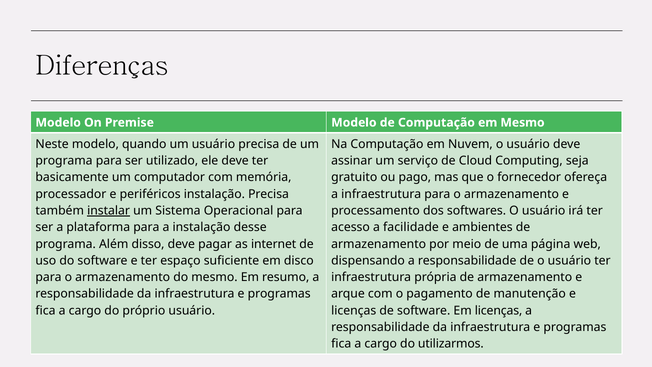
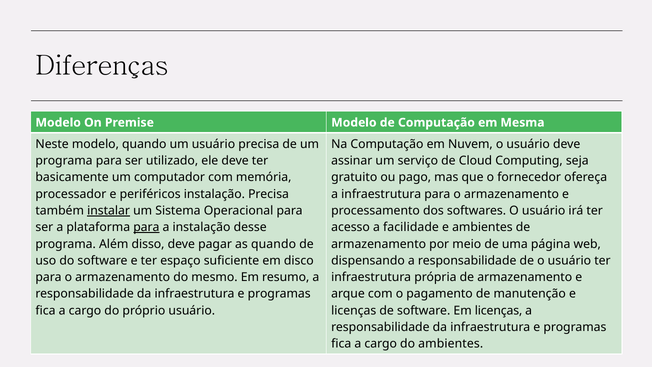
em Mesmo: Mesmo -> Mesma (522, 122)
para underline: none -> present (146, 227)
as internet: internet -> quando (274, 244)
do utilizarmos: utilizarmos -> ambientes (451, 344)
